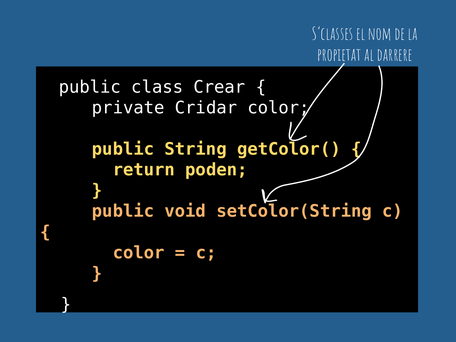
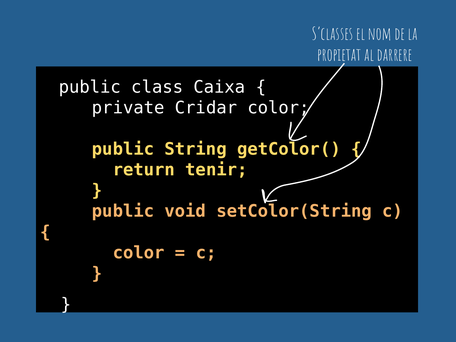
Crear: Crear -> Caixa (219, 87)
poden: poden -> tenir (216, 170)
